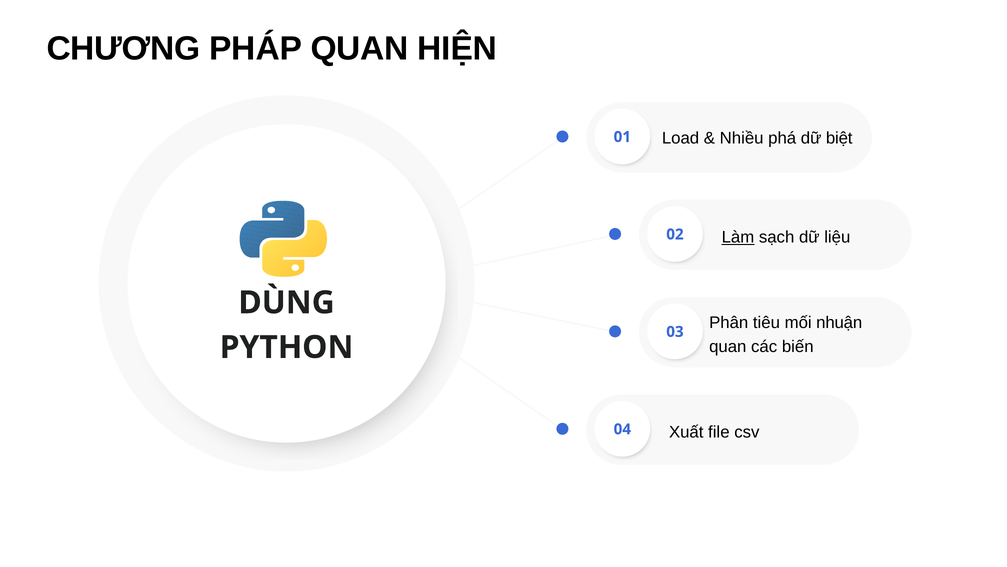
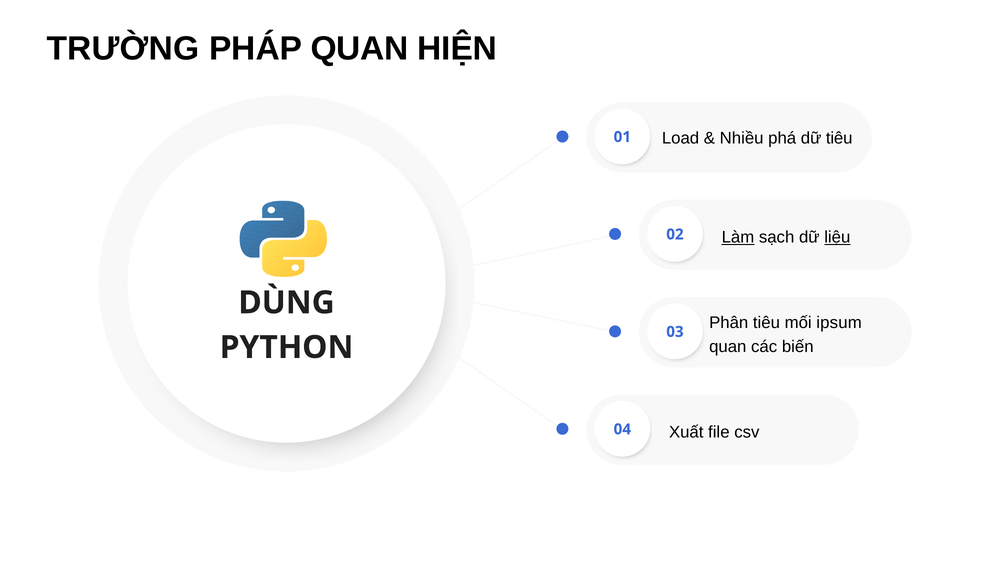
CHƯƠNG: CHƯƠNG -> TRƯỜNG (123, 48)
dữ biệt: biệt -> tiêu (839, 138)
liệu underline: none -> present (837, 237)
nhuận: nhuận -> ipsum (839, 322)
